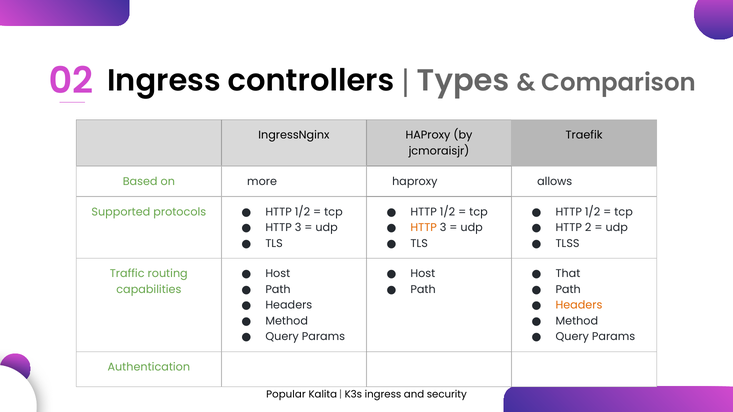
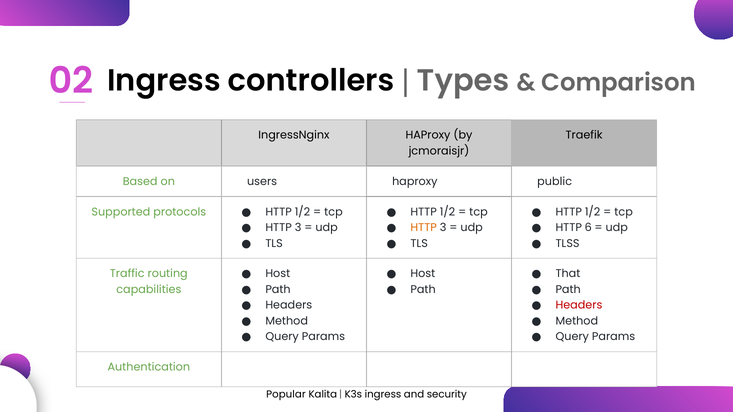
more: more -> users (262, 182)
allows: allows -> public (555, 182)
2: 2 -> 6 (588, 228)
Headers colour: orange -> red (579, 305)
